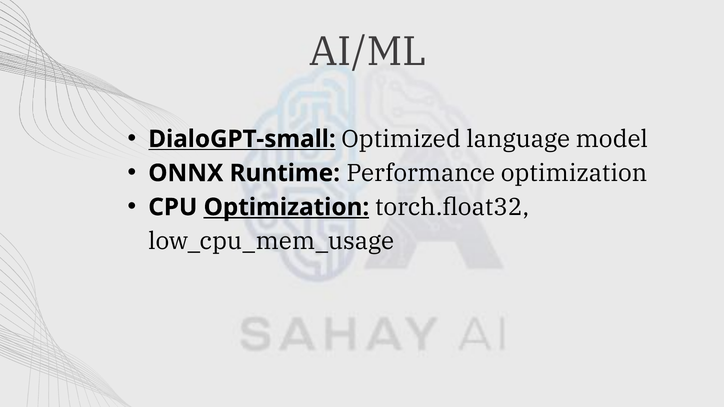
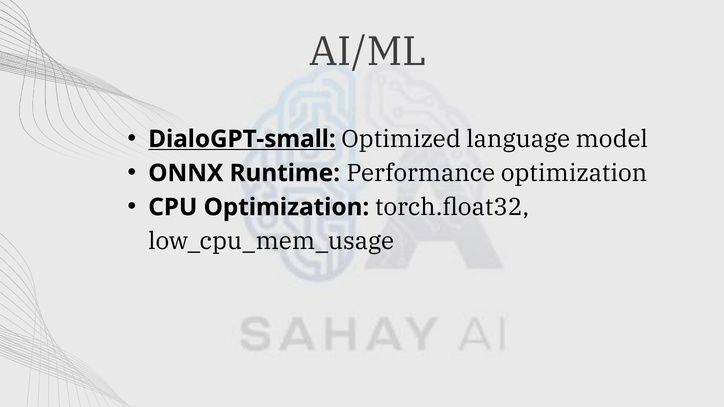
Optimization underline: present -> none (286, 207)
